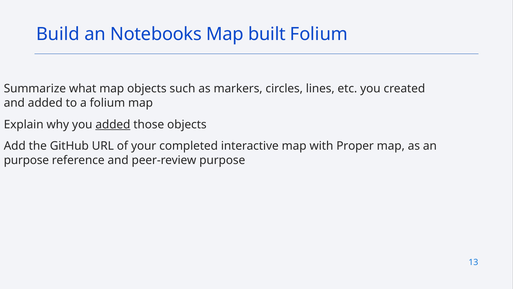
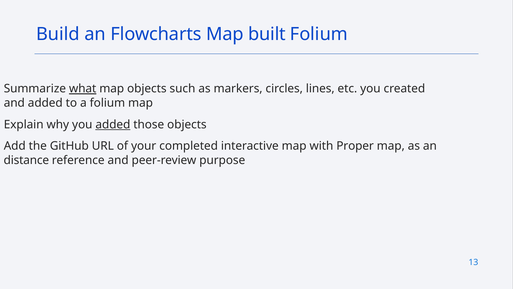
Notebooks: Notebooks -> Flowcharts (156, 34)
what underline: none -> present (83, 89)
purpose: purpose -> distance (26, 160)
